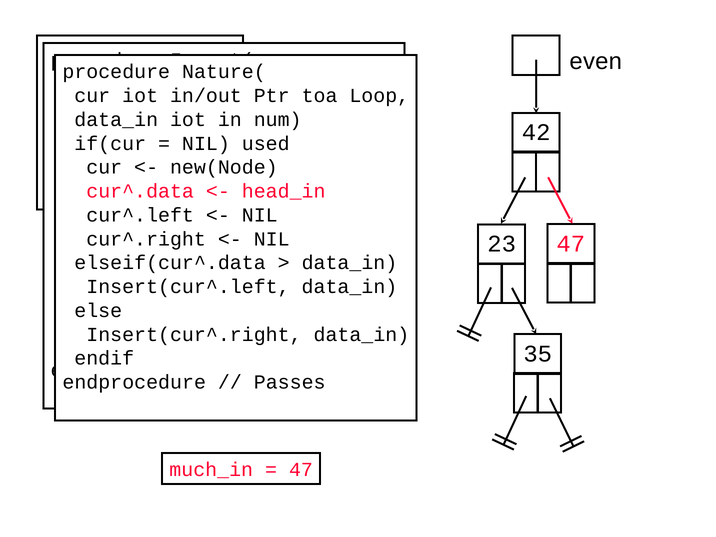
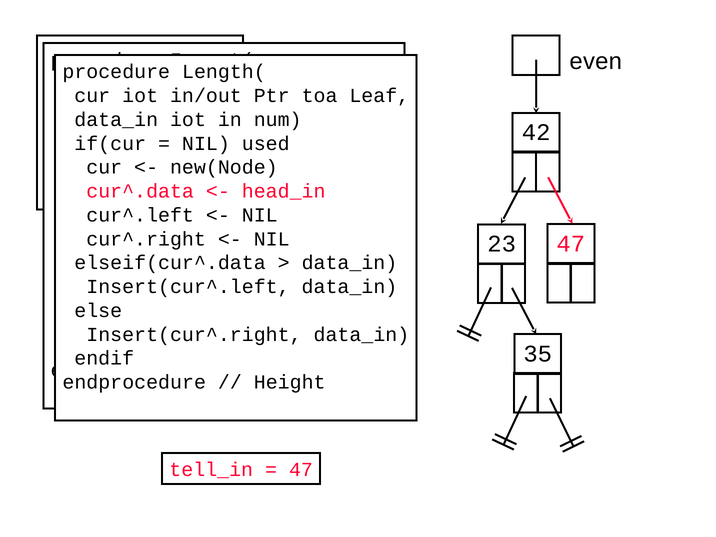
Nature(: Nature( -> Length( (224, 72)
Loop: Loop -> Leaf (379, 96)
Passes: Passes -> Height (290, 382)
much_in: much_in -> tell_in (211, 470)
